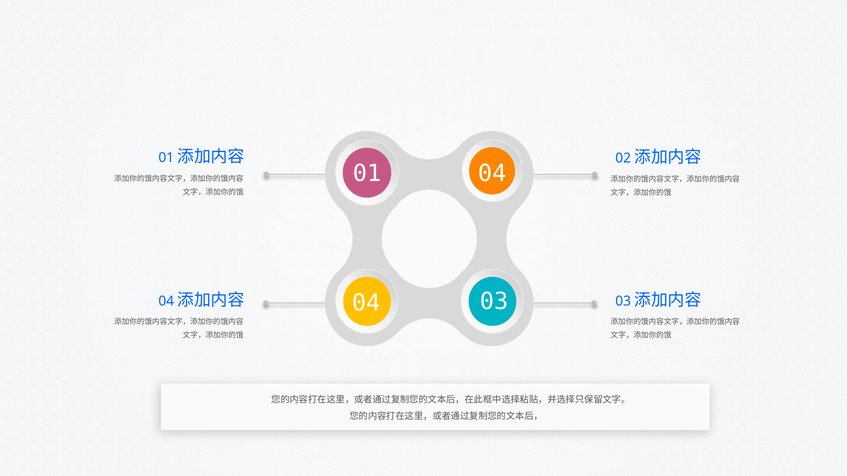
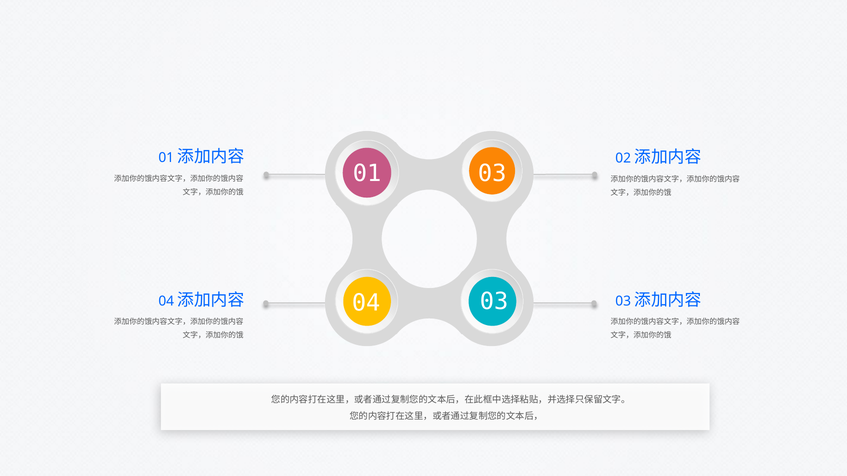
01 04: 04 -> 03 (492, 174)
